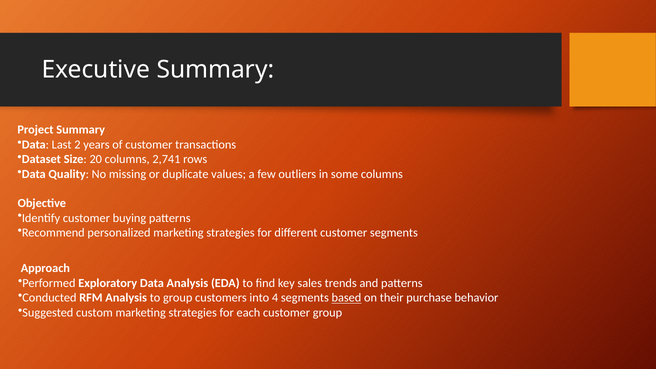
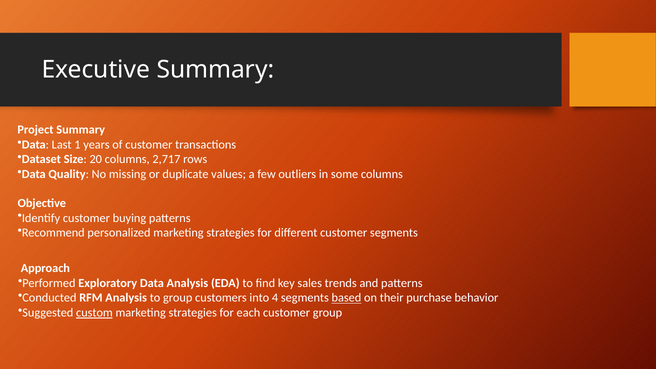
2: 2 -> 1 (77, 144)
2,741: 2,741 -> 2,717 (166, 159)
custom underline: none -> present (94, 313)
